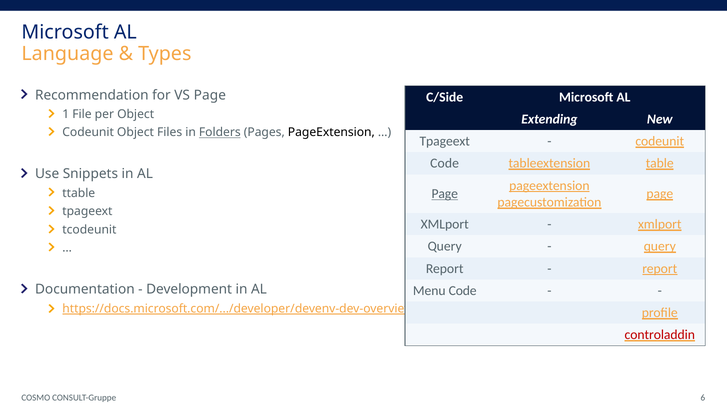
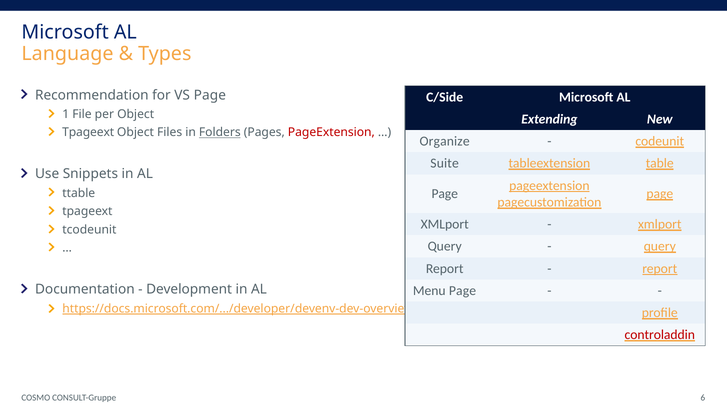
Codeunit: Codeunit -> Tpageext (88, 132)
PageExtension colour: black -> red (331, 132)
Tpageext: Tpageext -> Organize (445, 141)
Code: Code -> Suite (445, 163)
Page underline: present -> none (445, 194)
Menu Code: Code -> Page (463, 291)
